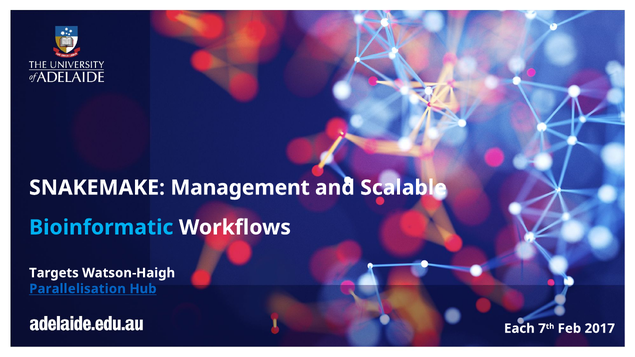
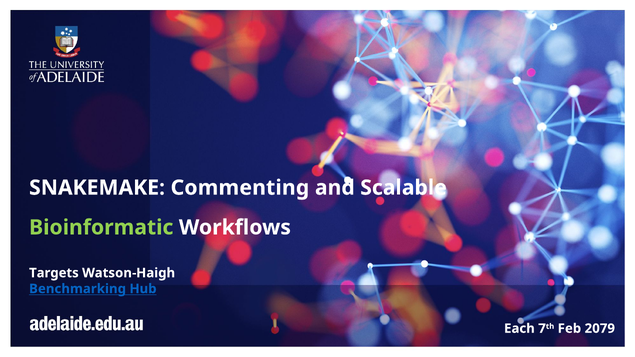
Management: Management -> Commenting (240, 188)
Bioinformatic colour: light blue -> light green (101, 227)
Parallelisation: Parallelisation -> Benchmarking (78, 289)
2017: 2017 -> 2079 (600, 329)
